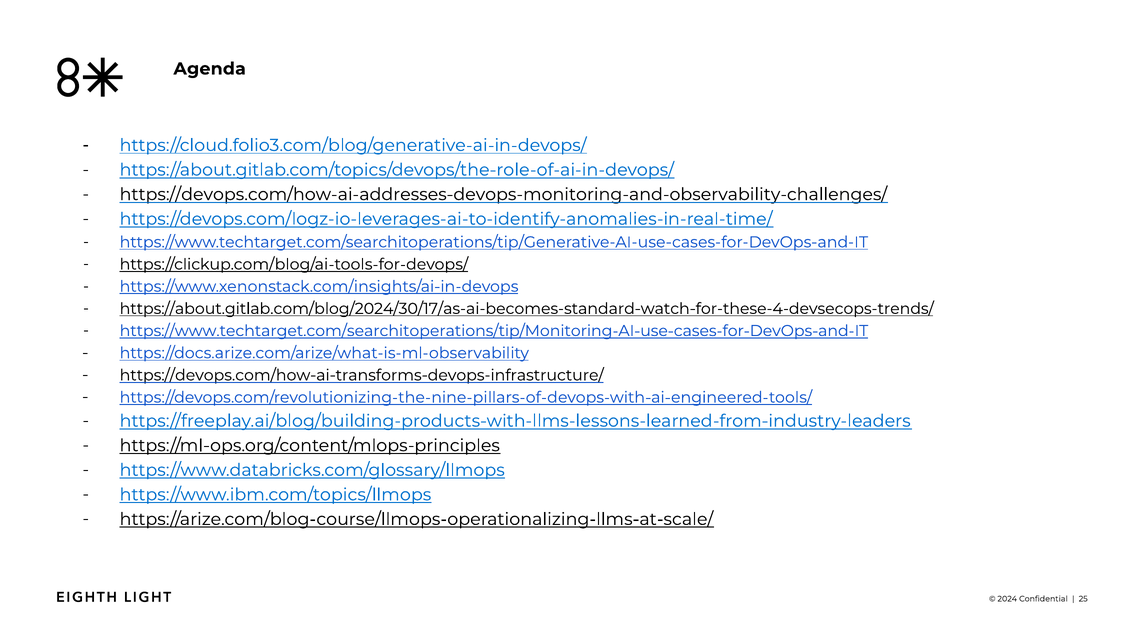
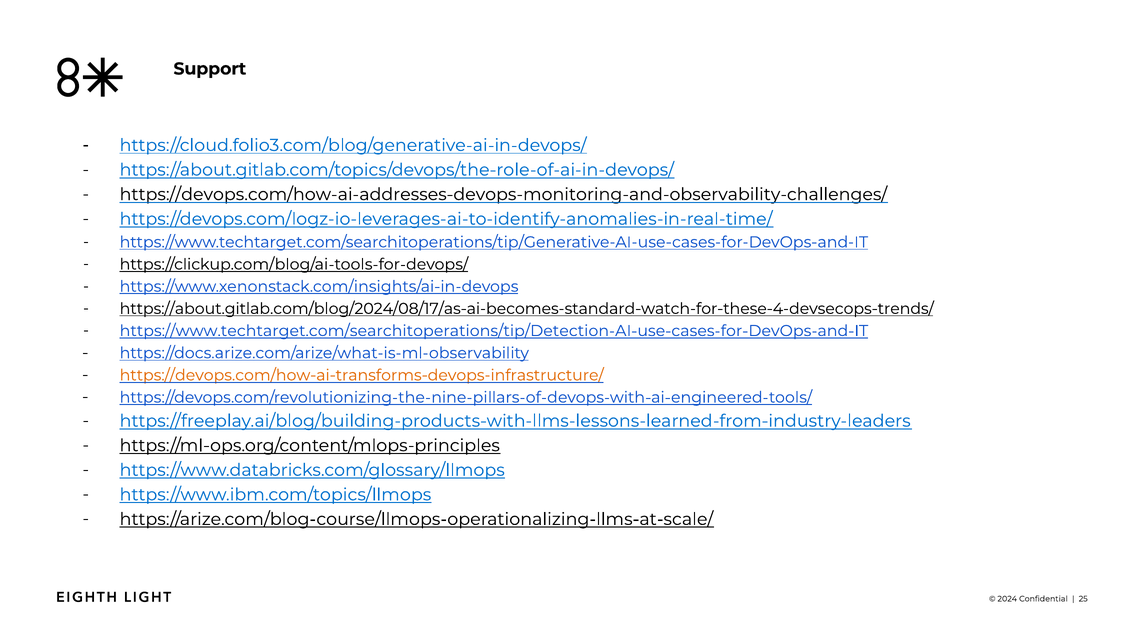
Agenda: Agenda -> Support (210, 69)
https://about.gitlab.com/blog/2024/30/17/as-ai-becomes-standard-watch-for-these-4-devsecops-trends/: https://about.gitlab.com/blog/2024/30/17/as-ai-becomes-standard-watch-for-these-4-devsecops-trends/ -> https://about.gitlab.com/blog/2024/08/17/as-ai-becomes-standard-watch-for-these-4-devsecops-trends/ (527, 309)
https://www.techtarget.com/searchitoperations/tip/Monitoring-AI-use-cases-for-DevOps-and-IT: https://www.techtarget.com/searchitoperations/tip/Monitoring-AI-use-cases-for-DevOps-and-IT -> https://www.techtarget.com/searchitoperations/tip/Detection-AI-use-cases-for-DevOps-and-IT (494, 331)
https://devops.com/how-ai-transforms-devops-infrastructure/ colour: black -> orange (362, 375)
